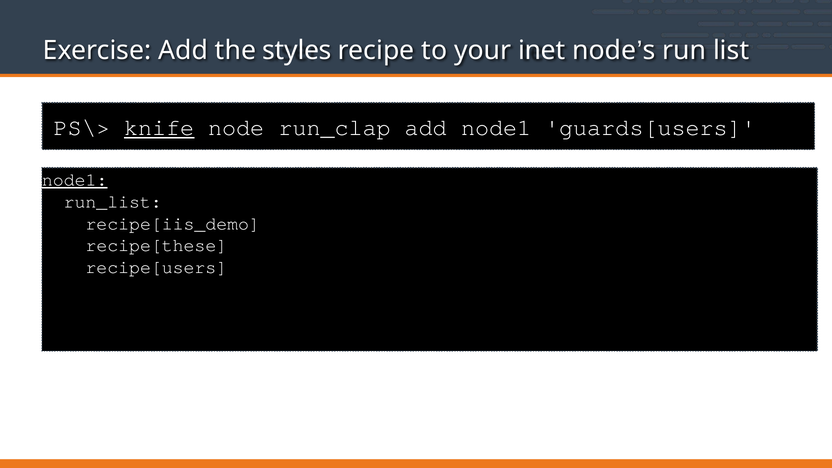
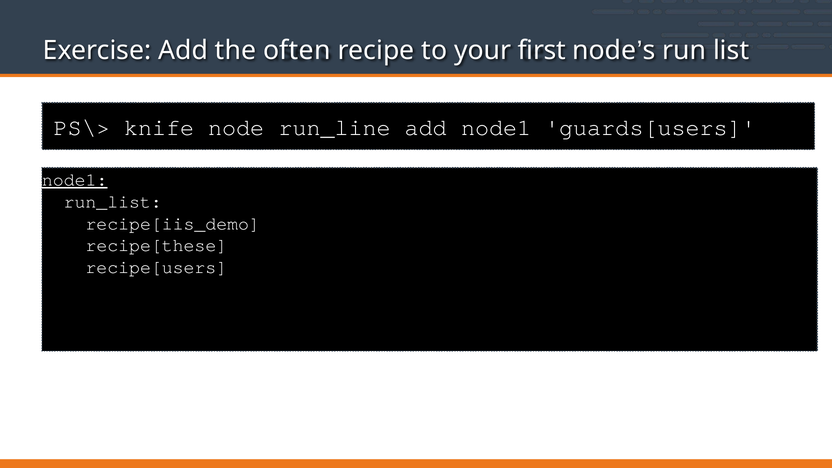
styles: styles -> often (297, 50)
inet: inet -> first (542, 50)
knife underline: present -> none (159, 128)
run_clap: run_clap -> run_line (335, 128)
